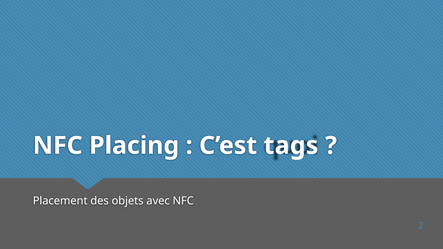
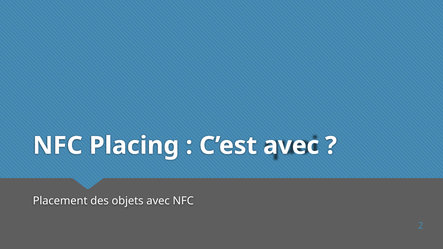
C’est tags: tags -> avec (291, 146)
